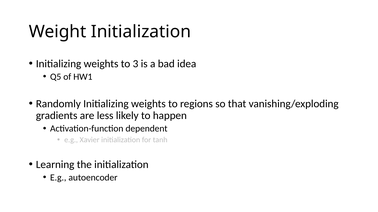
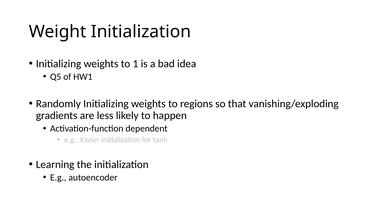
3: 3 -> 1 (136, 64)
